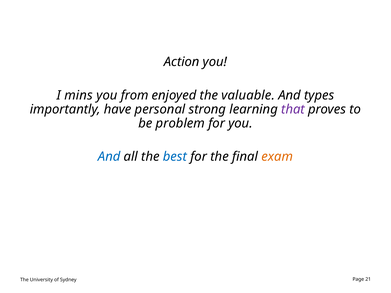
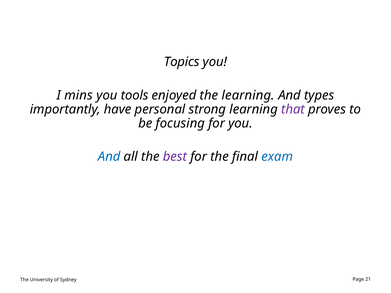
Action: Action -> Topics (182, 62)
from: from -> tools (135, 95)
the valuable: valuable -> learning (248, 95)
problem: problem -> focusing (180, 123)
best colour: blue -> purple (175, 157)
exam colour: orange -> blue (277, 157)
